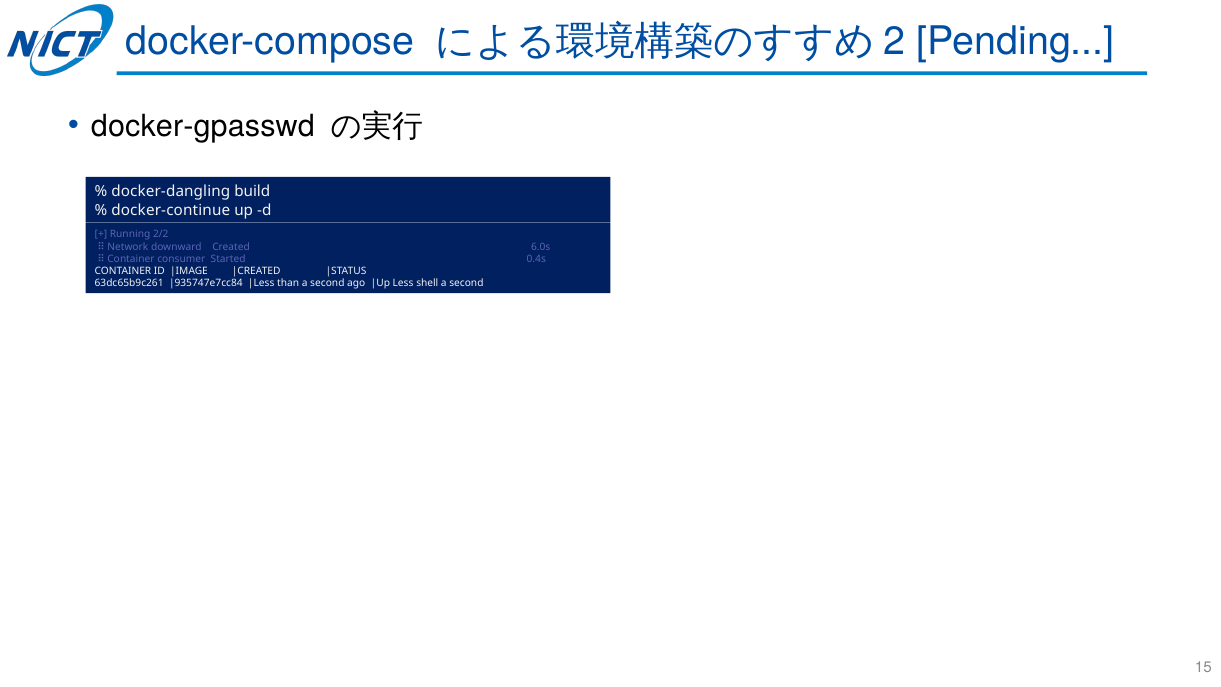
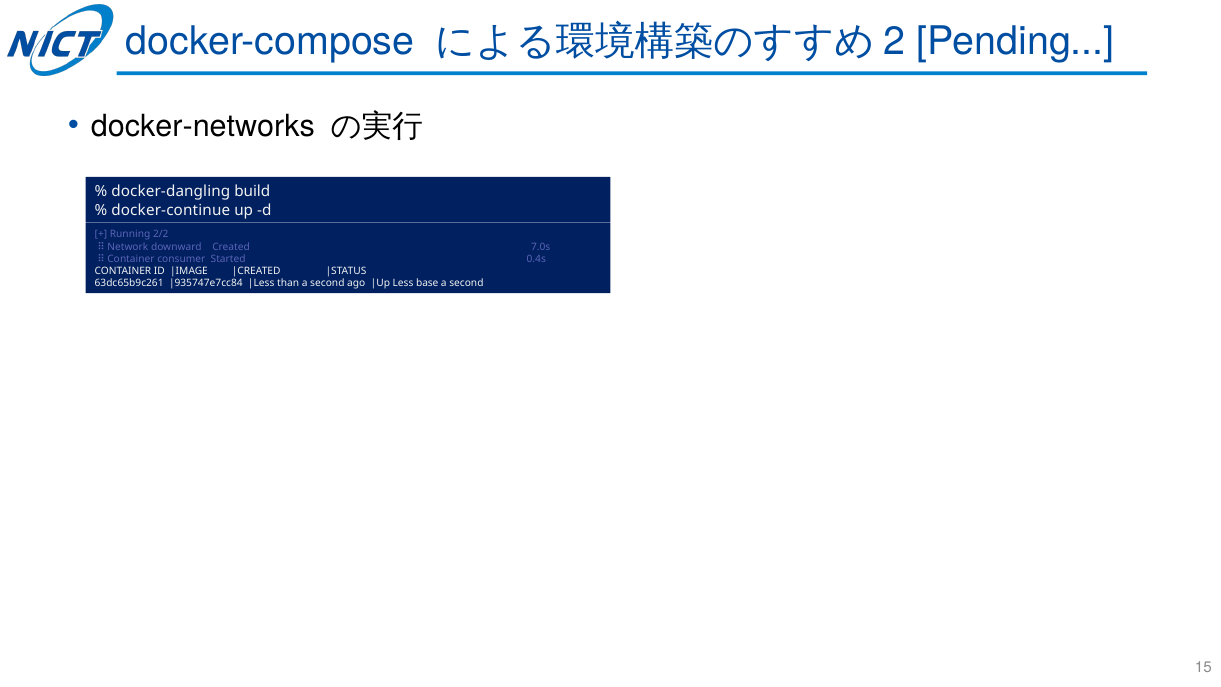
docker-gpasswd: docker-gpasswd -> docker-networks (203, 126)
6.0s: 6.0s -> 7.0s (541, 247)
shell: shell -> base (427, 283)
